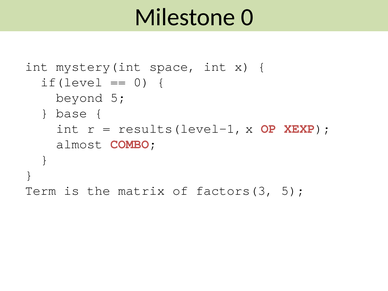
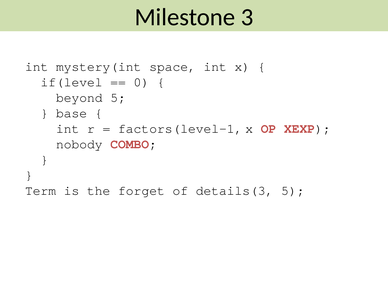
Milestone 0: 0 -> 3 (247, 17)
results(level-1: results(level-1 -> factors(level-1 (180, 129)
almost: almost -> nobody (79, 144)
matrix: matrix -> forget (142, 191)
factors(3: factors(3 -> details(3 (235, 191)
